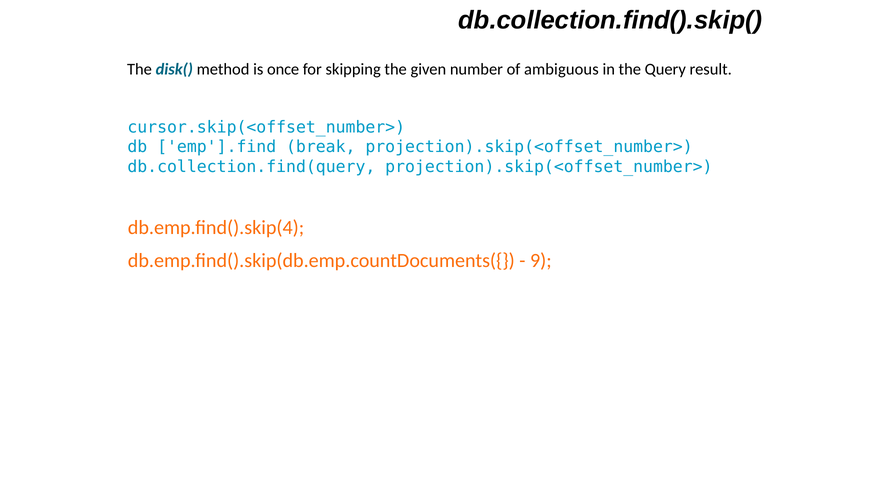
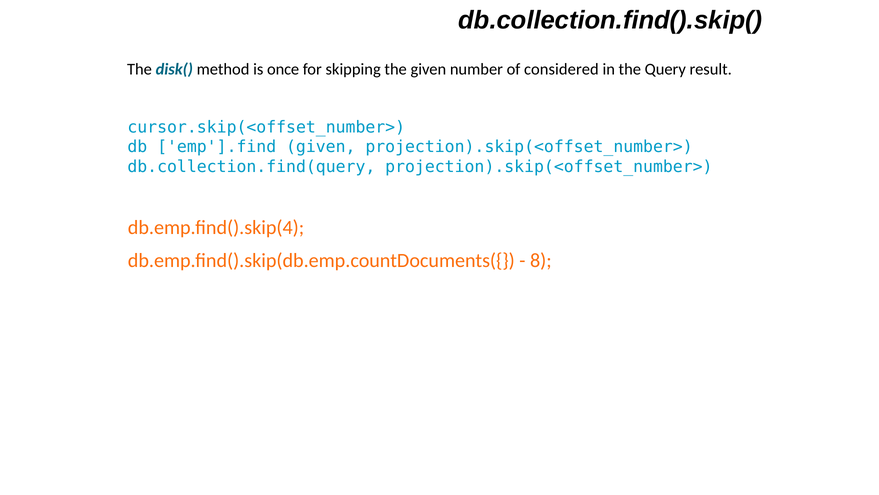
ambiguous: ambiguous -> considered (561, 69)
emp'].find break: break -> given (321, 147)
9: 9 -> 8 (541, 260)
